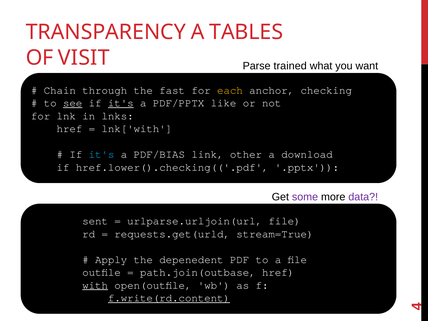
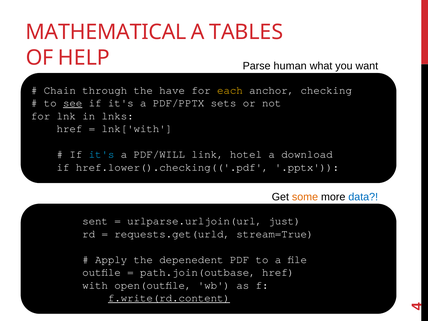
TRANSPARENCY: TRANSPARENCY -> MATHEMATICAL (106, 32)
VISIT: VISIT -> HELP (84, 58)
trained: trained -> human (290, 66)
fast: fast -> have (172, 90)
it's underline: present -> none (121, 103)
like: like -> sets (224, 103)
PDF/BIAS: PDF/BIAS -> PDF/WILL (159, 154)
other: other -> hotel (246, 154)
some colour: purple -> orange (305, 197)
data colour: purple -> blue (363, 197)
urlparse.urljoin(url file: file -> just (285, 221)
with underline: present -> none (95, 285)
